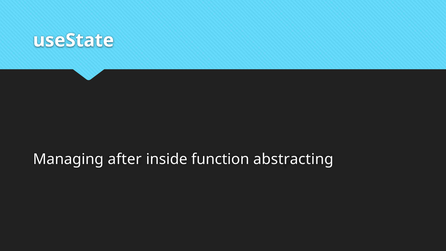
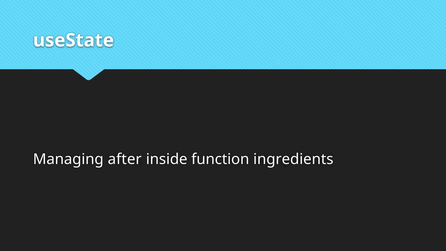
abstracting: abstracting -> ingredients (293, 159)
